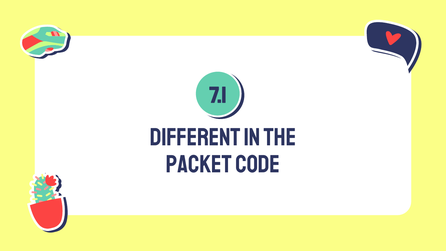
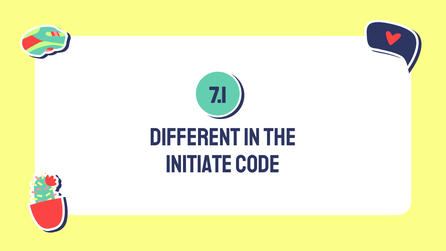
packet: packet -> initiate (199, 164)
